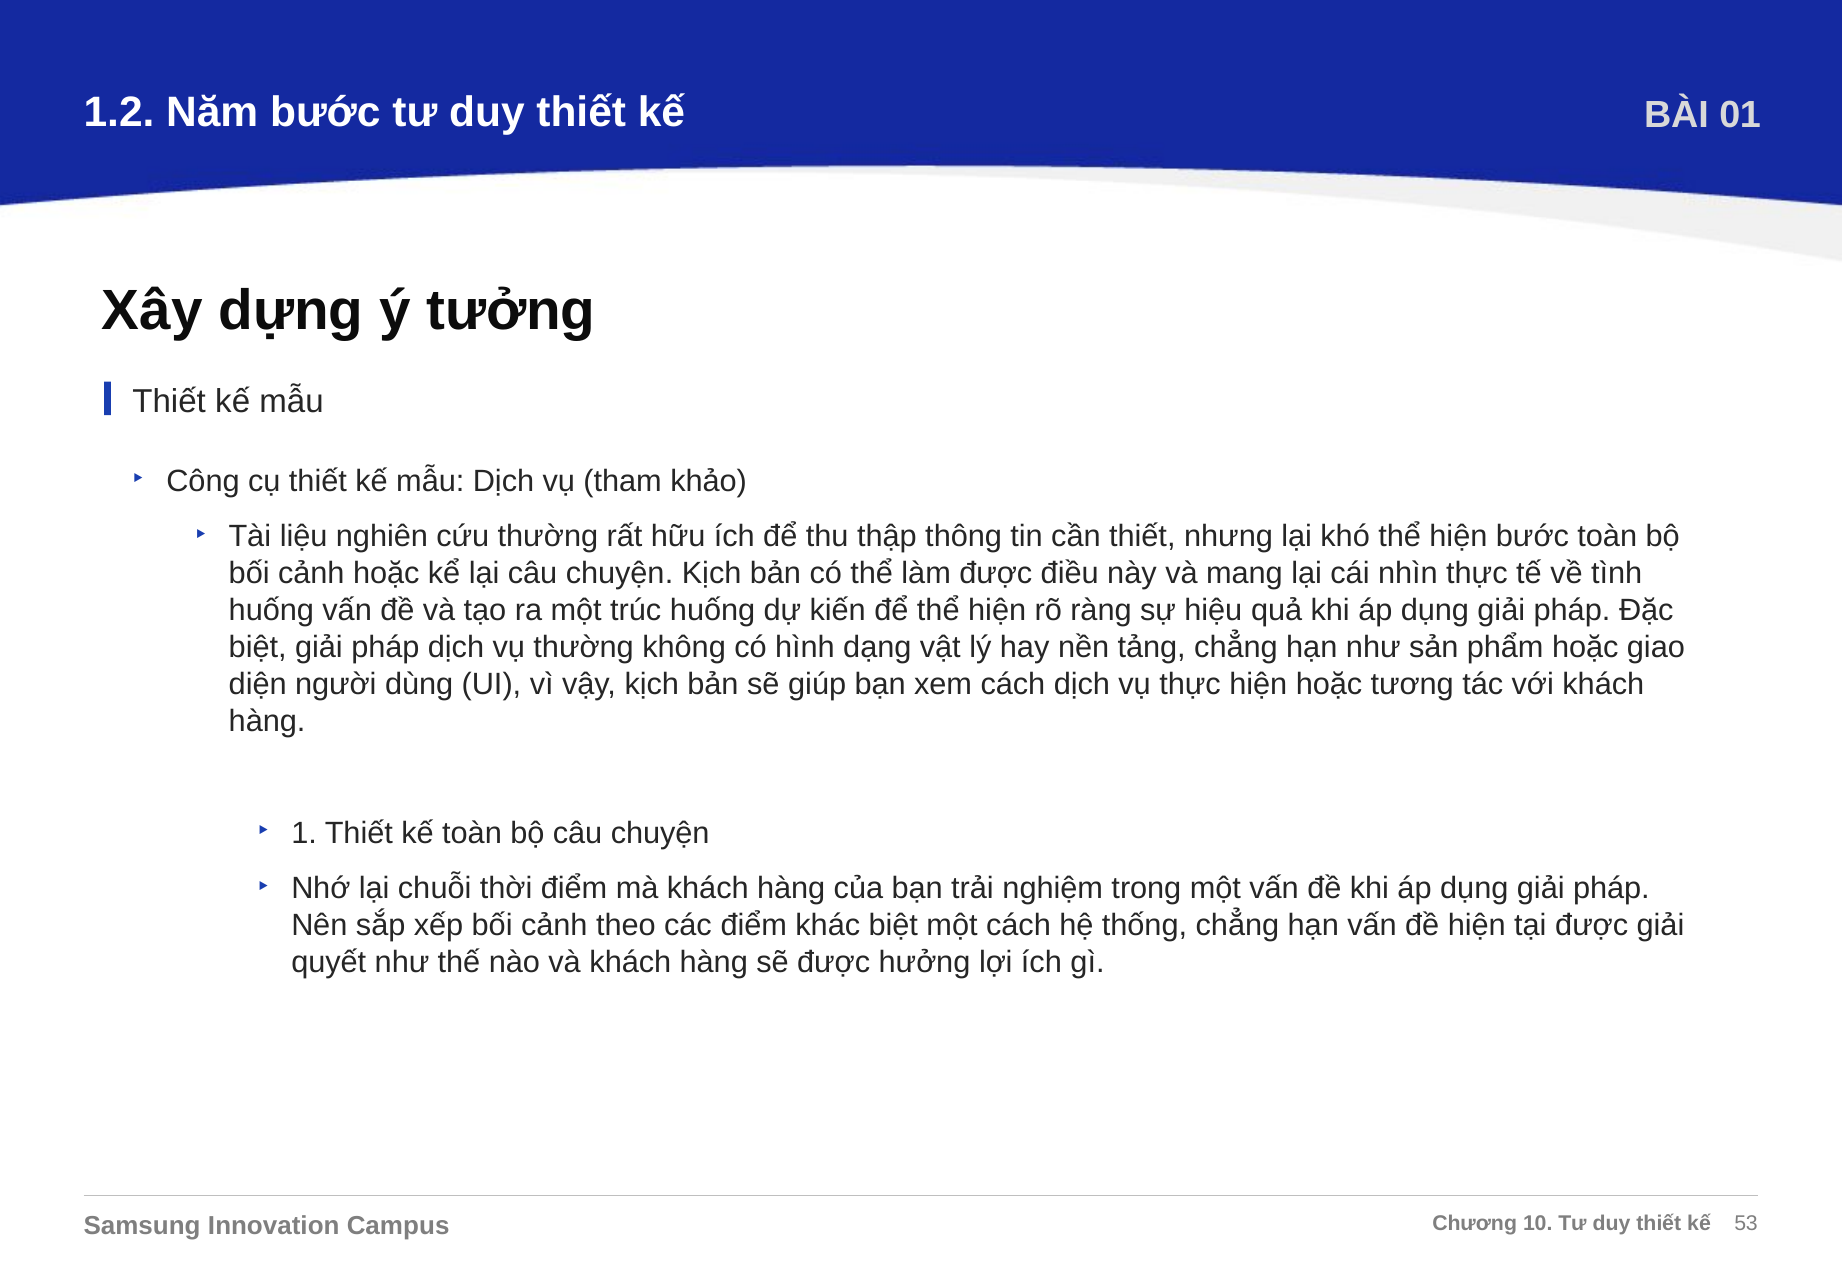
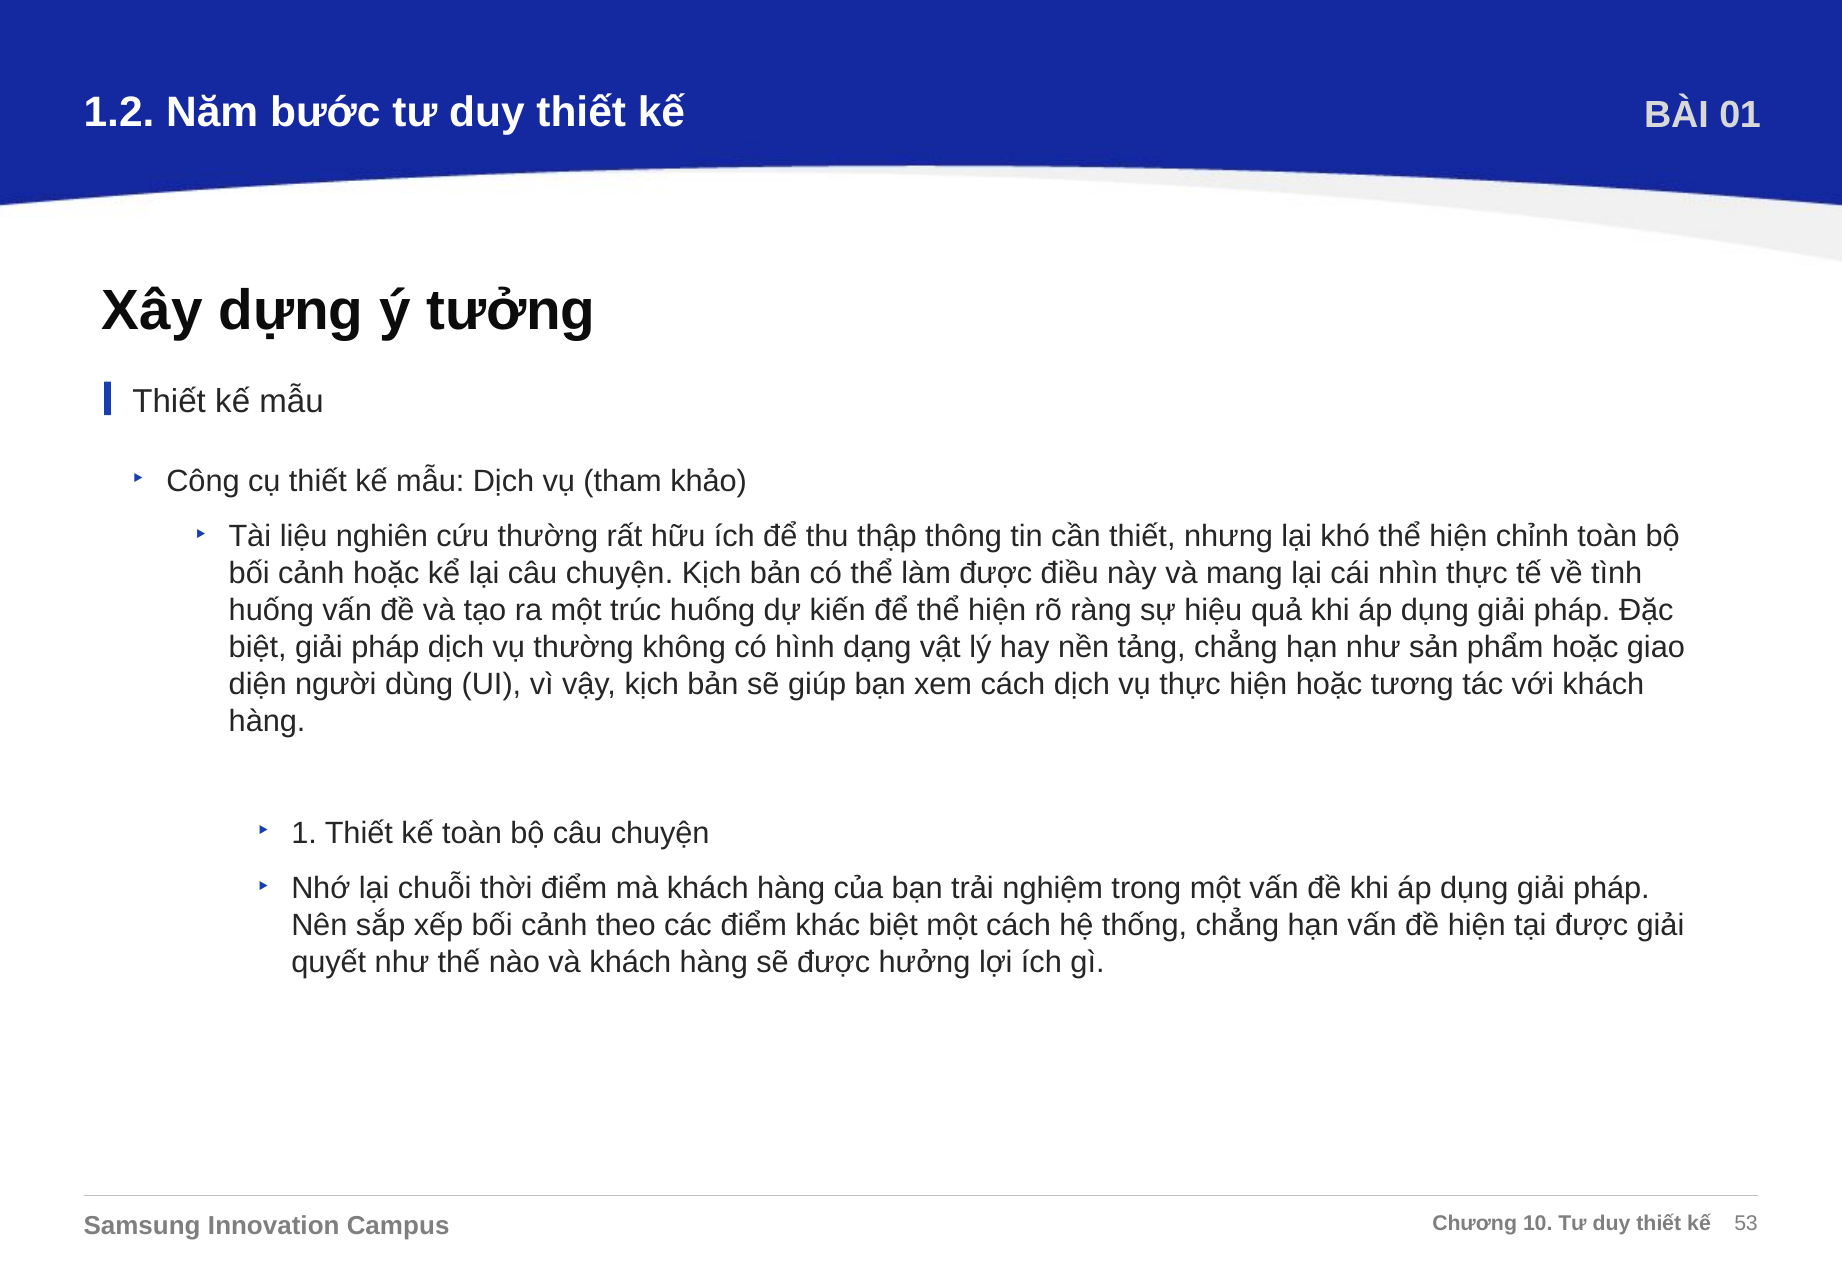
hiện bước: bước -> chỉnh (1532, 537)
